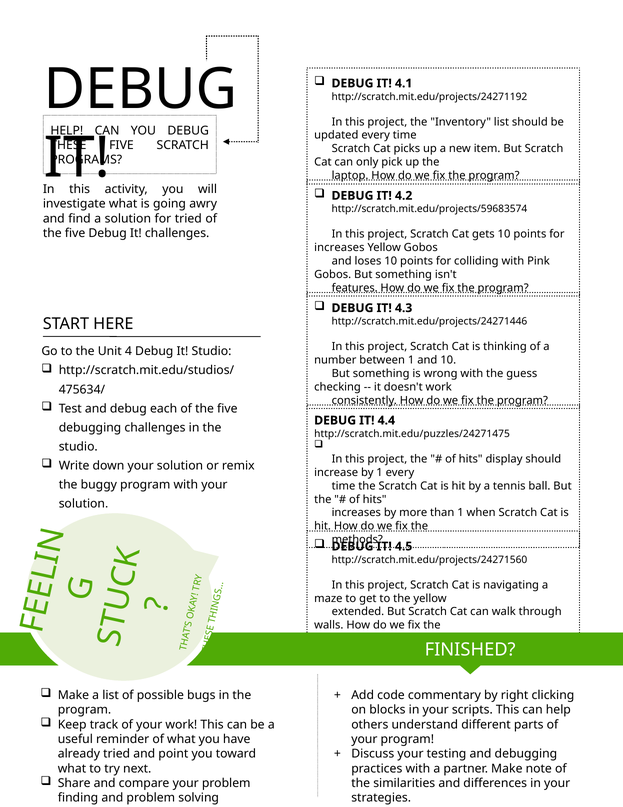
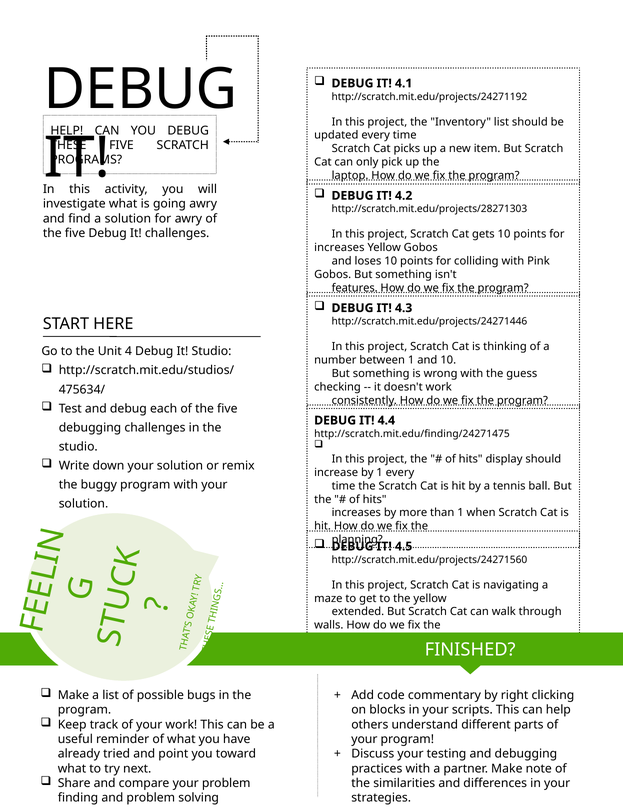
http://scratch.mit.edu/projects/59683574: http://scratch.mit.edu/projects/59683574 -> http://scratch.mit.edu/projects/28271303 (429, 209)
for tried: tried -> awry (188, 218)
http://scratch.mit.edu/puzzles/24271475: http://scratch.mit.edu/puzzles/24271475 -> http://scratch.mit.edu/finding/24271475 (412, 433)
methods: methods -> planning (357, 539)
